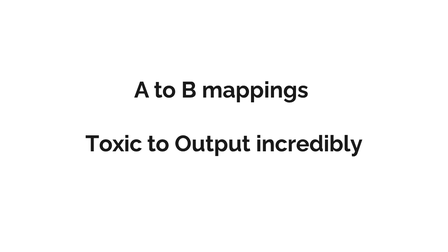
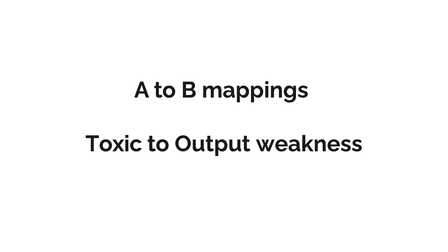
incredibly: incredibly -> weakness (309, 144)
